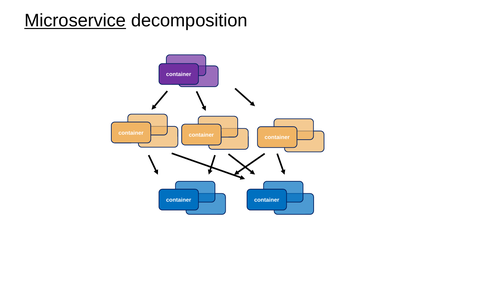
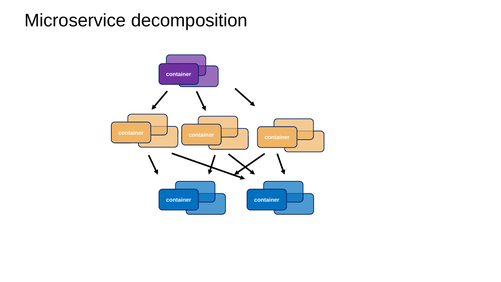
Microservice underline: present -> none (75, 21)
